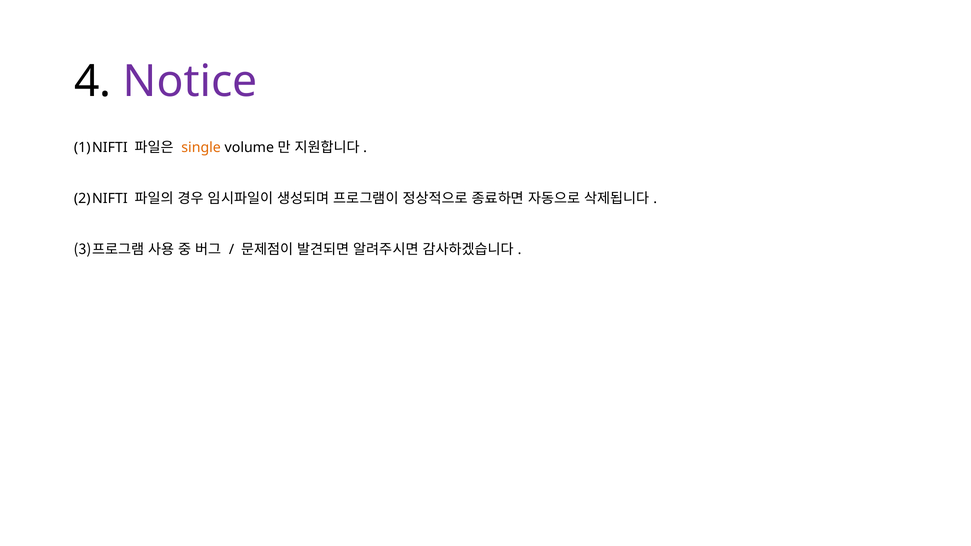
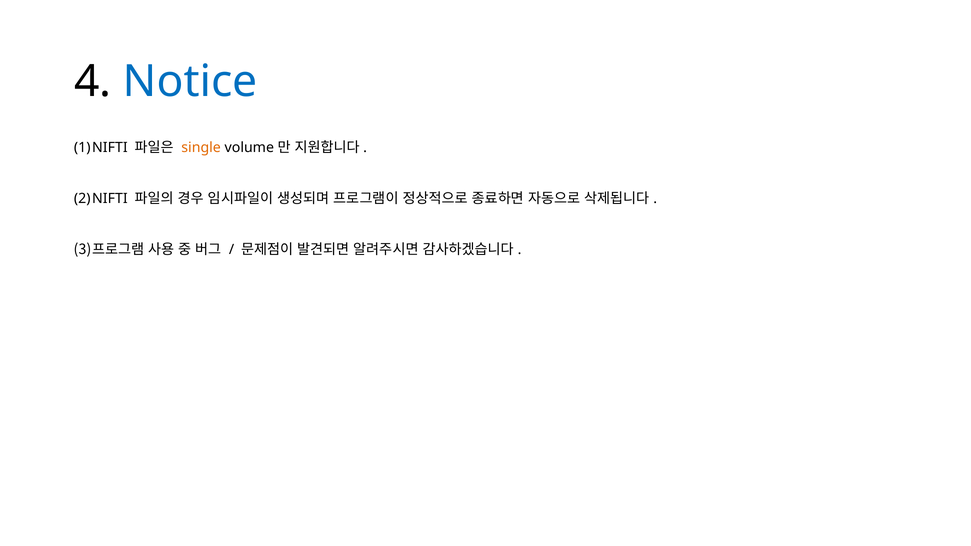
Notice colour: purple -> blue (190, 82)
